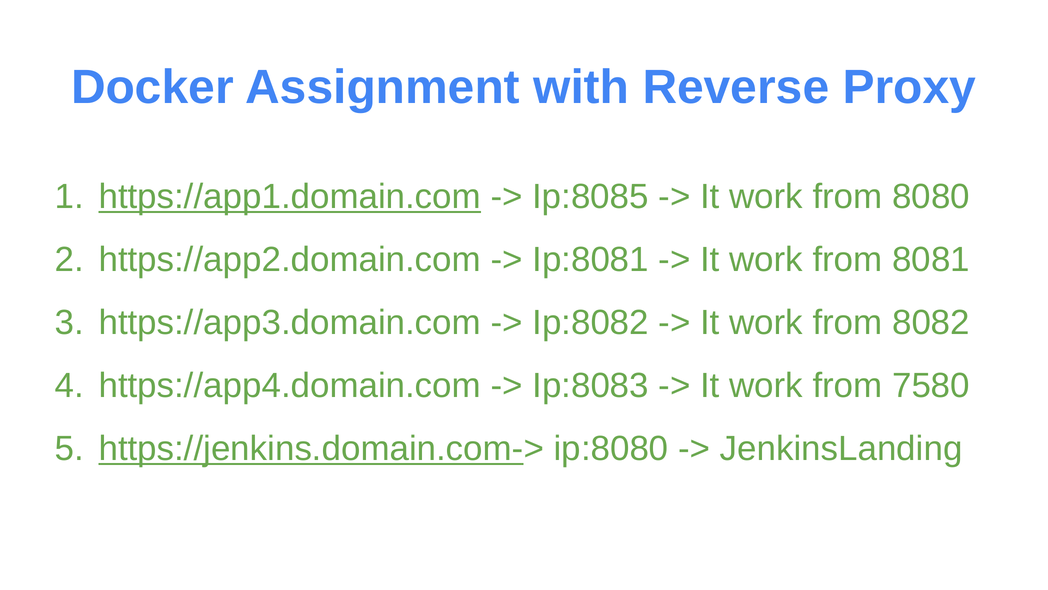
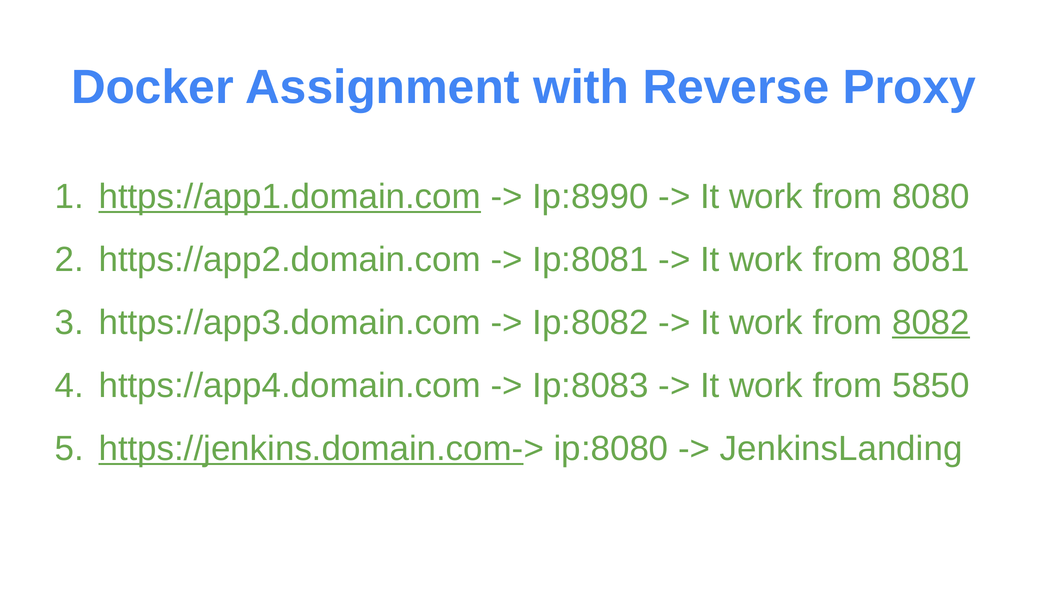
Ip:8085: Ip:8085 -> Ip:8990 (591, 197)
8082 underline: none -> present (931, 322)
7580: 7580 -> 5850 (931, 385)
